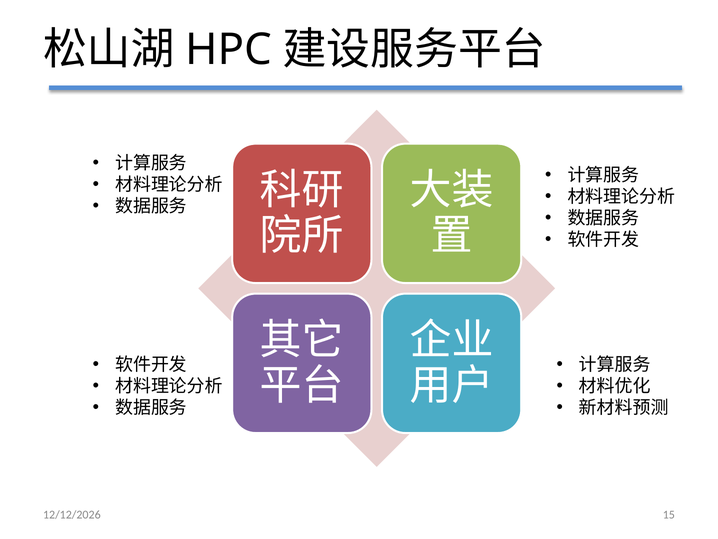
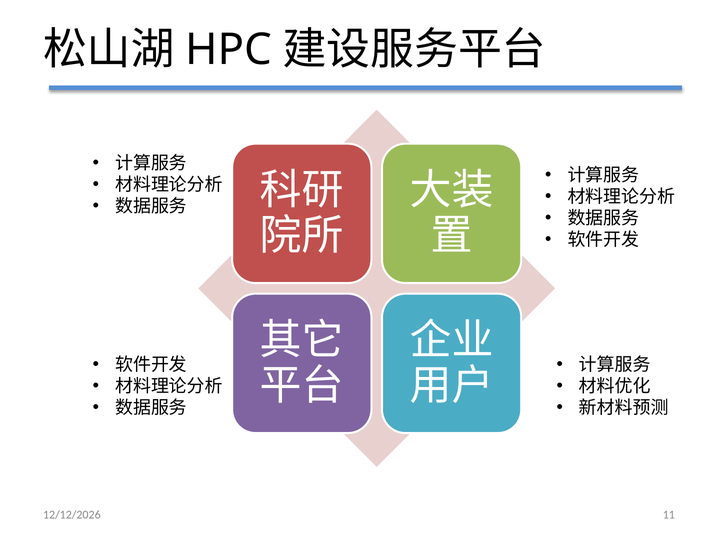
15: 15 -> 11 (669, 514)
